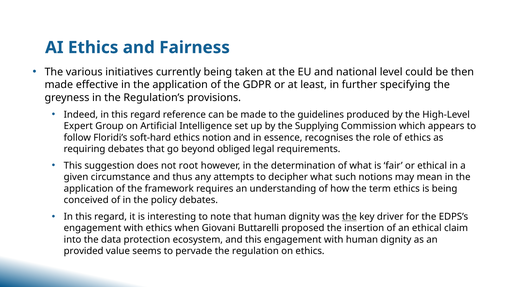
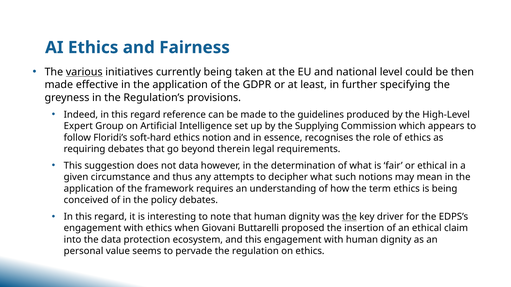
various underline: none -> present (84, 72)
obliged: obliged -> therein (234, 149)
not root: root -> data (189, 166)
provided: provided -> personal (84, 252)
